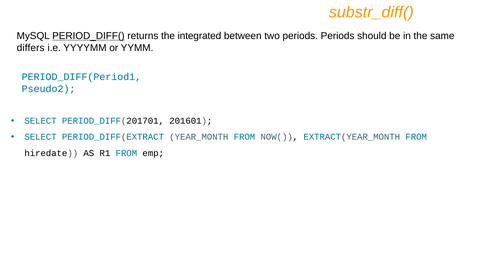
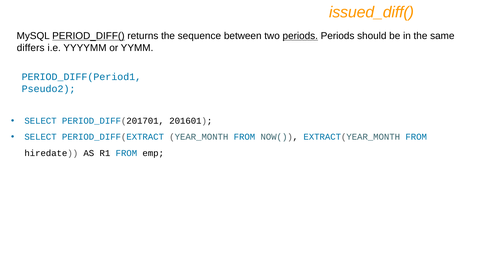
substr_diff(: substr_diff( -> issued_diff( (371, 12)
integrated: integrated -> sequence (199, 36)
periods underline: none -> present (300, 36)
